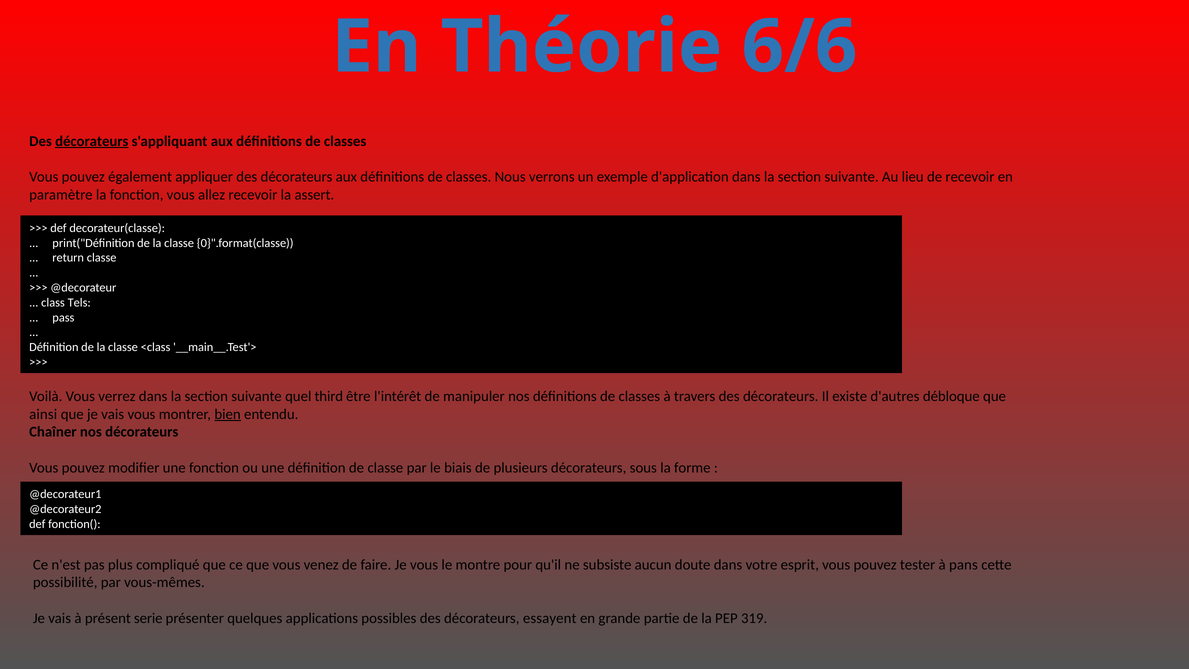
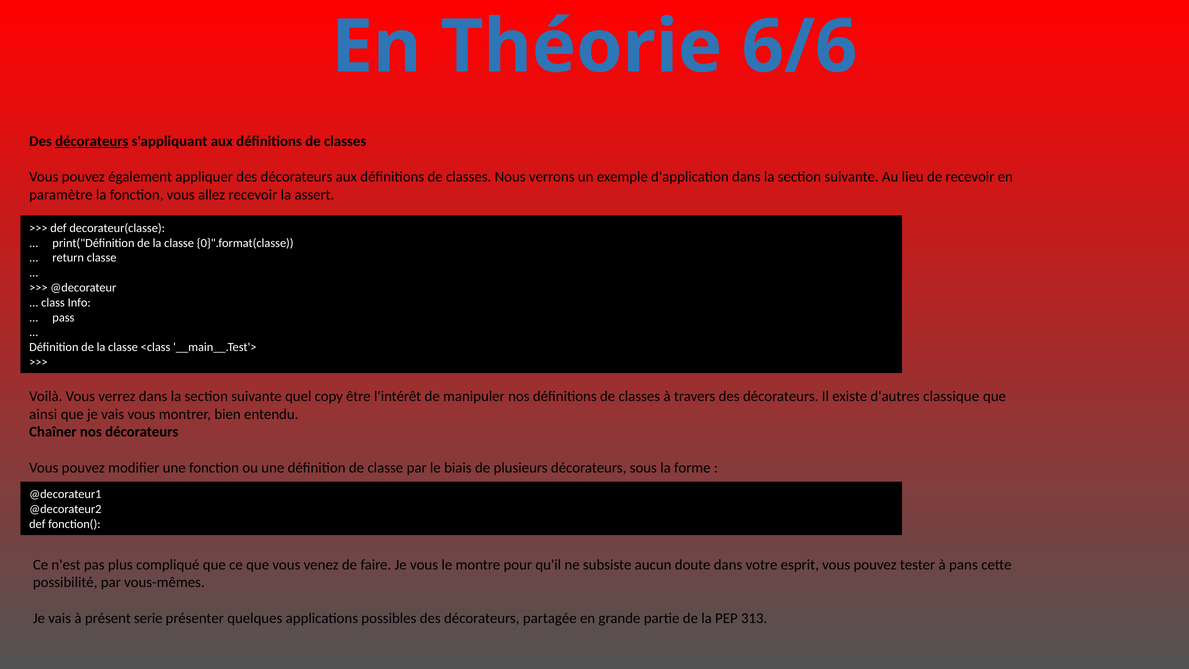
Tels: Tels -> Info (79, 302)
third: third -> copy (329, 396)
débloque: débloque -> classique (951, 396)
bien underline: present -> none (228, 414)
essayent: essayent -> partagée (550, 618)
319: 319 -> 313 (754, 618)
